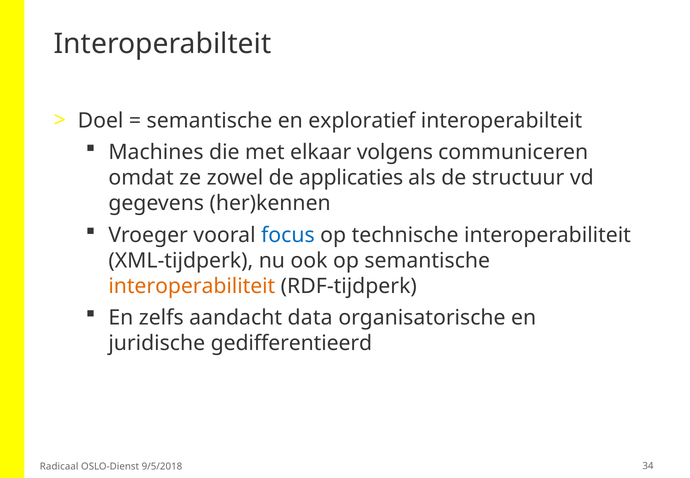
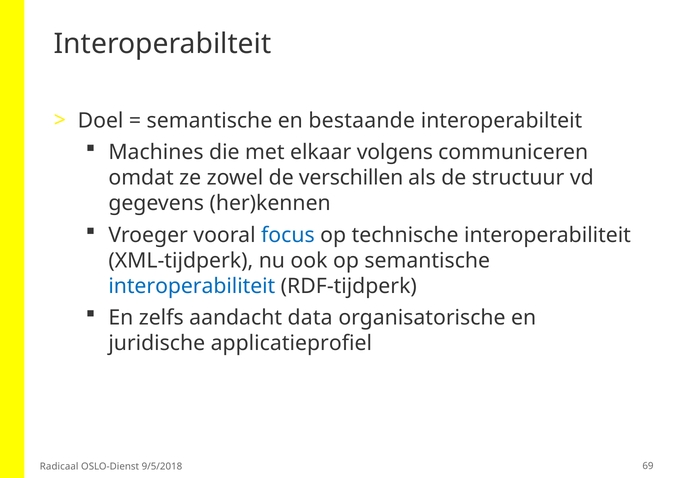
exploratief: exploratief -> bestaande (362, 121)
applicaties: applicaties -> verschillen (351, 178)
interoperabiliteit colour: orange -> blue (192, 286)
gedifferentieerd: gedifferentieerd -> applicatieprofiel (291, 343)
34: 34 -> 69 (648, 466)
